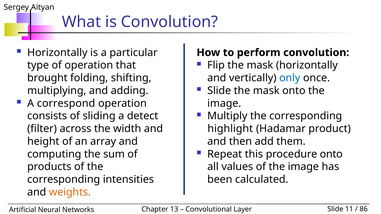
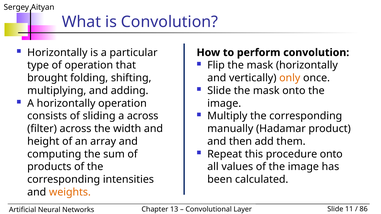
only colour: blue -> orange (290, 78)
A correspond: correspond -> horizontally (66, 103)
a detect: detect -> across (143, 116)
highlight: highlight -> manually (230, 129)
